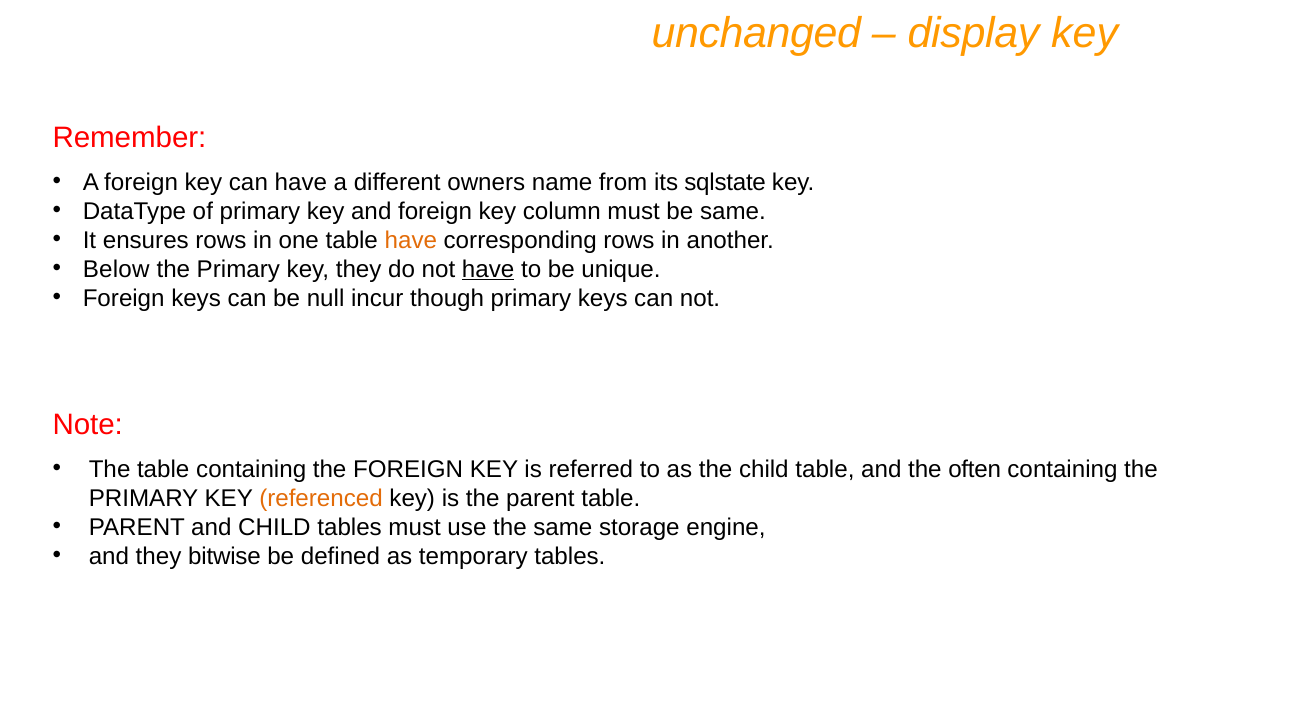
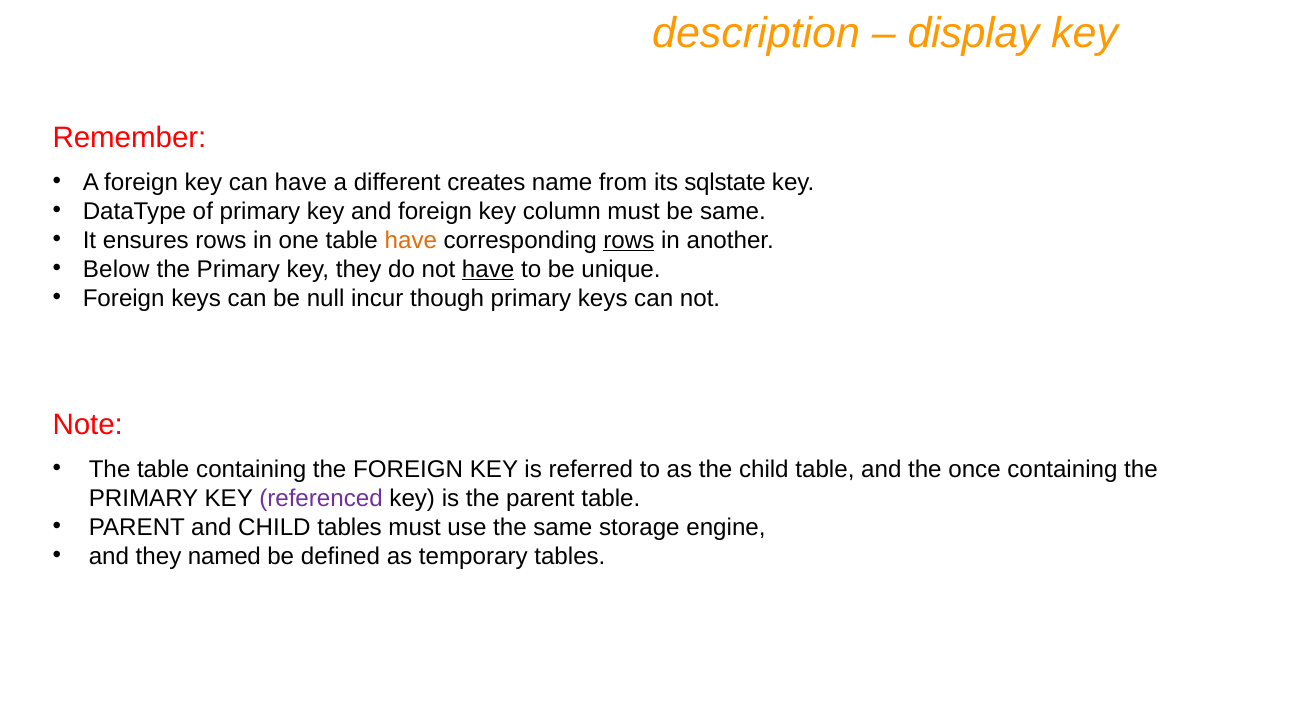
unchanged: unchanged -> description (756, 34)
owners: owners -> creates (486, 182)
rows underline: none -> present (629, 240)
often: often -> once (975, 469)
referenced colour: orange -> purple (321, 498)
bitwise: bitwise -> named (224, 556)
